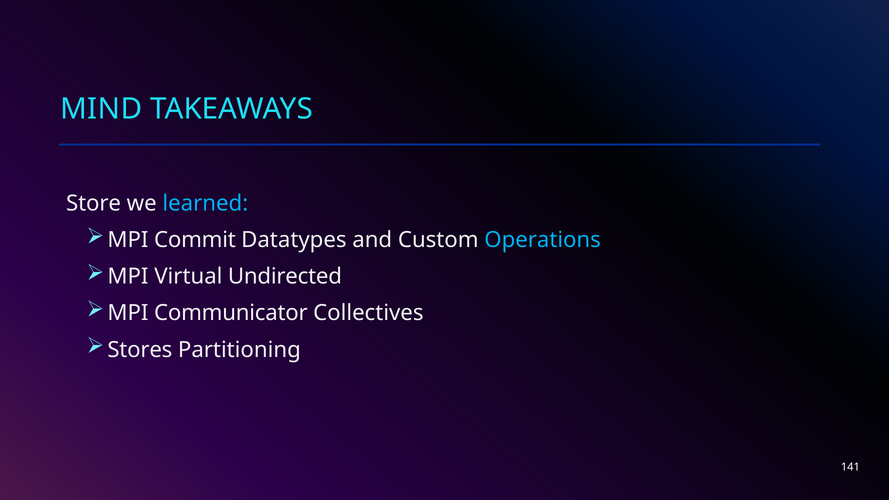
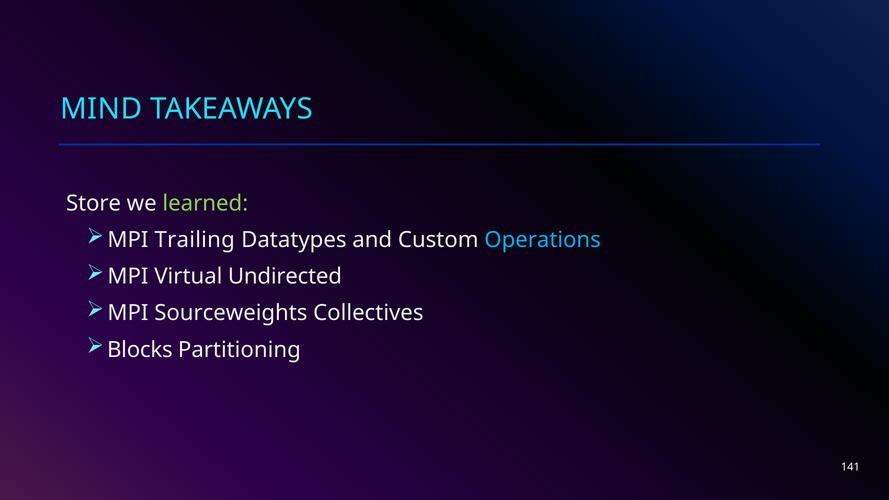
learned colour: light blue -> light green (205, 203)
Commit: Commit -> Trailing (195, 240)
Communicator: Communicator -> Sourceweights (231, 313)
Stores: Stores -> Blocks (140, 350)
